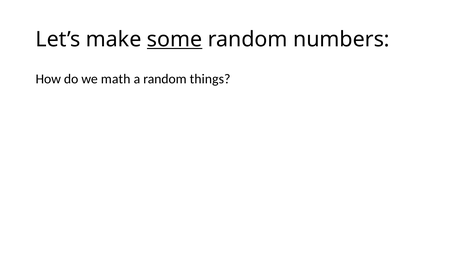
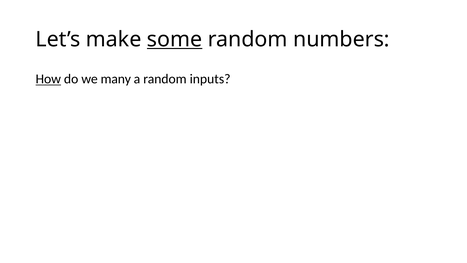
How underline: none -> present (48, 79)
math: math -> many (116, 79)
things: things -> inputs (210, 79)
